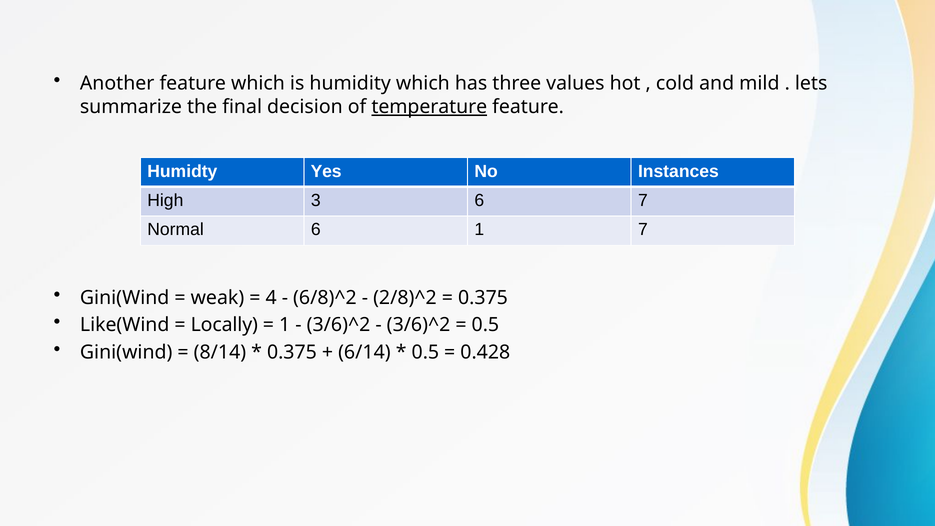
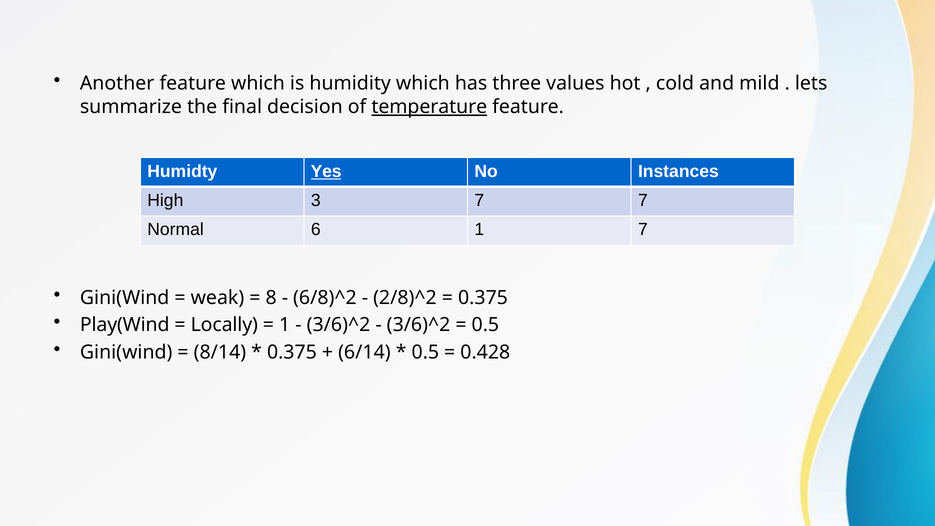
Yes underline: none -> present (326, 171)
3 6: 6 -> 7 (479, 200)
4: 4 -> 8 (271, 298)
Like(Wind: Like(Wind -> Play(Wind (125, 325)
